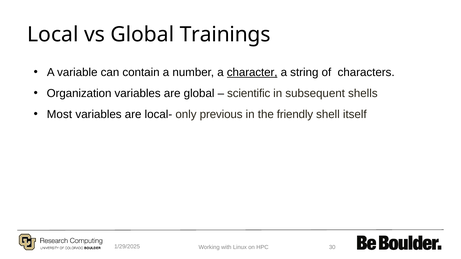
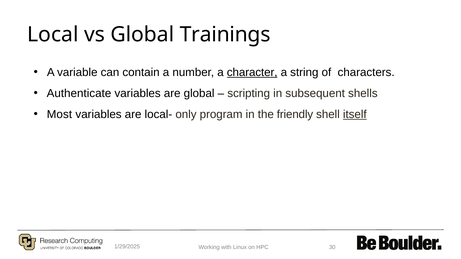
Organization: Organization -> Authenticate (79, 94)
scientific: scientific -> scripting (249, 94)
previous: previous -> program (221, 115)
itself underline: none -> present (355, 115)
